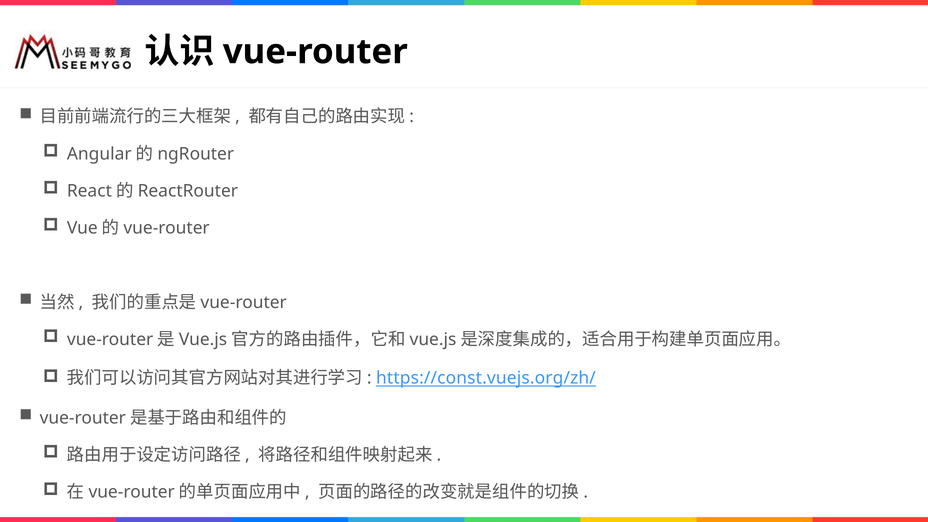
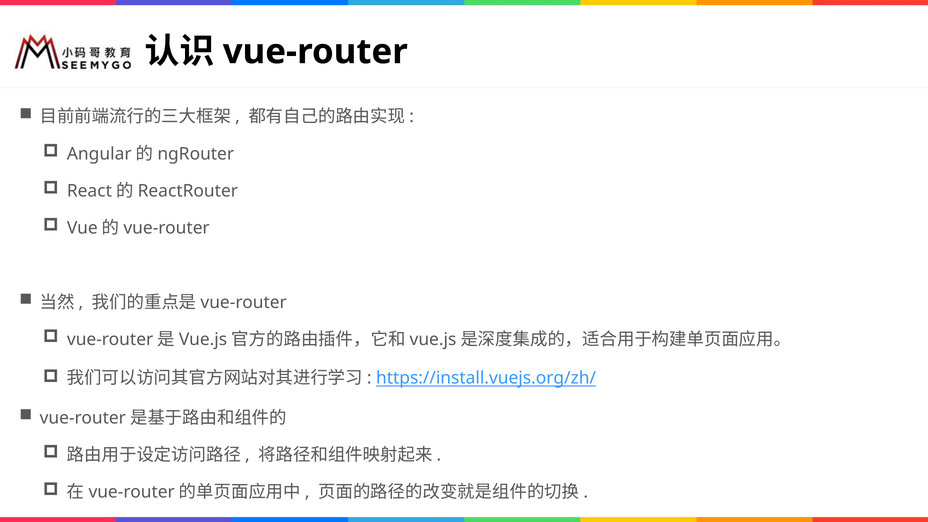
https://const.vuejs.org/zh/: https://const.vuejs.org/zh/ -> https://install.vuejs.org/zh/ (486, 378)
